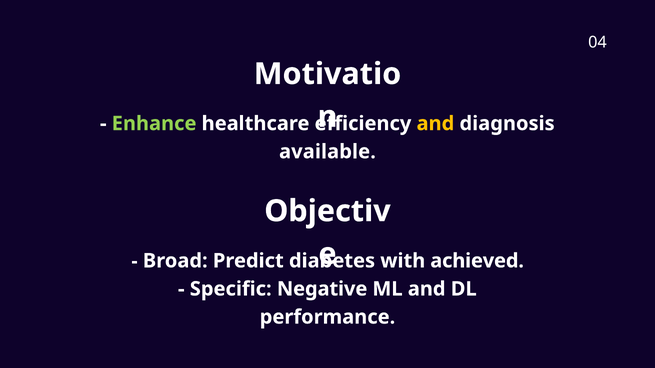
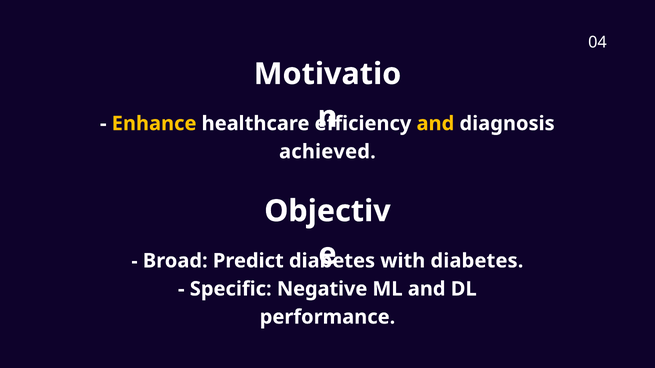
Enhance colour: light green -> yellow (154, 124)
available: available -> achieved (327, 152)
with achieved: achieved -> diabetes (477, 261)
